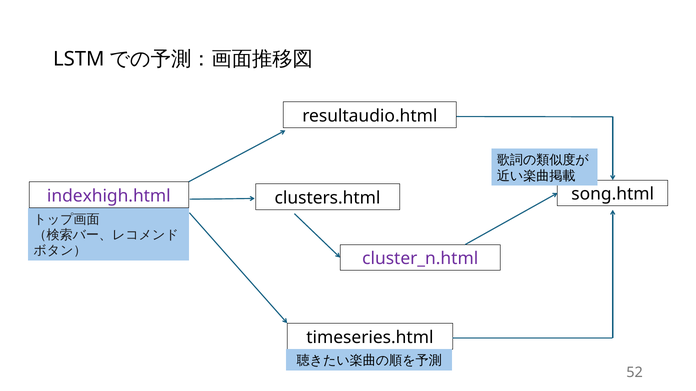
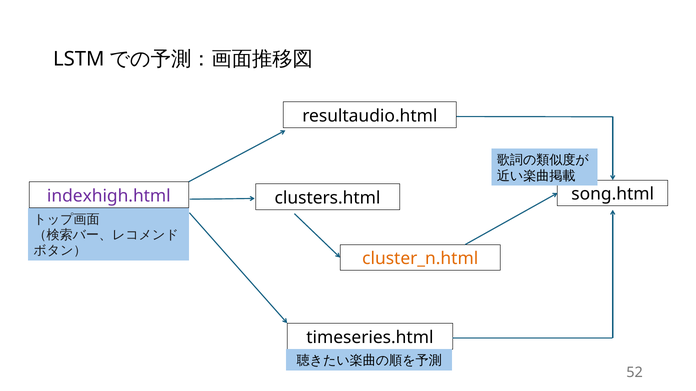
cluster_n.html colour: purple -> orange (420, 259)
